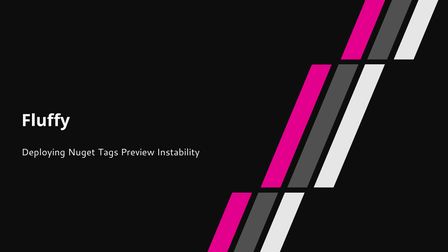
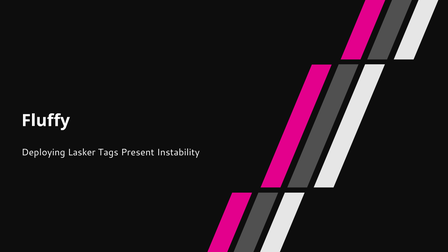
Nuget: Nuget -> Lasker (82, 152)
Preview: Preview -> Present (138, 152)
